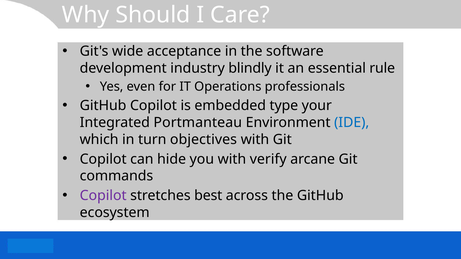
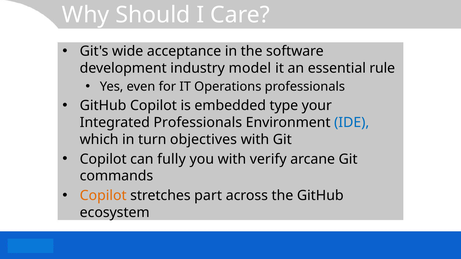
blindly: blindly -> model (250, 68)
Integrated Portmanteau: Portmanteau -> Professionals (198, 123)
hide: hide -> fully (172, 159)
Copilot colour: purple -> orange (103, 196)
best: best -> part (208, 196)
